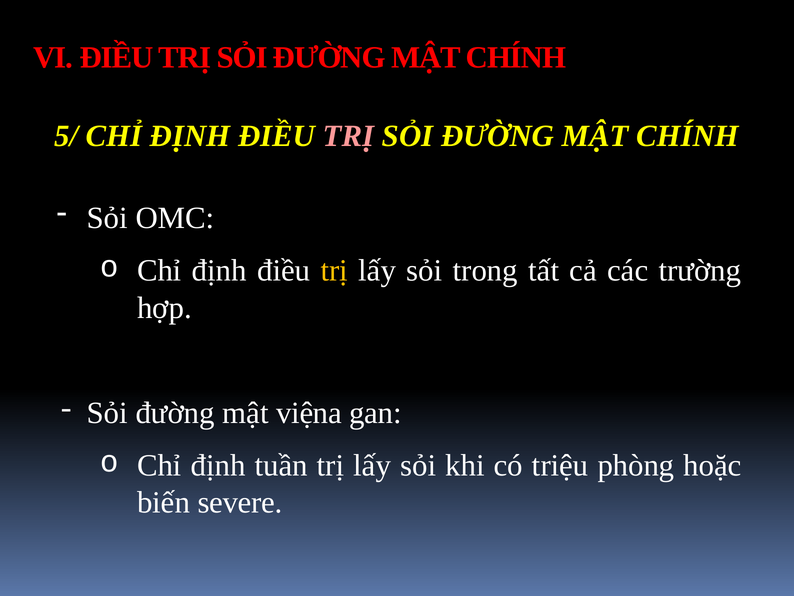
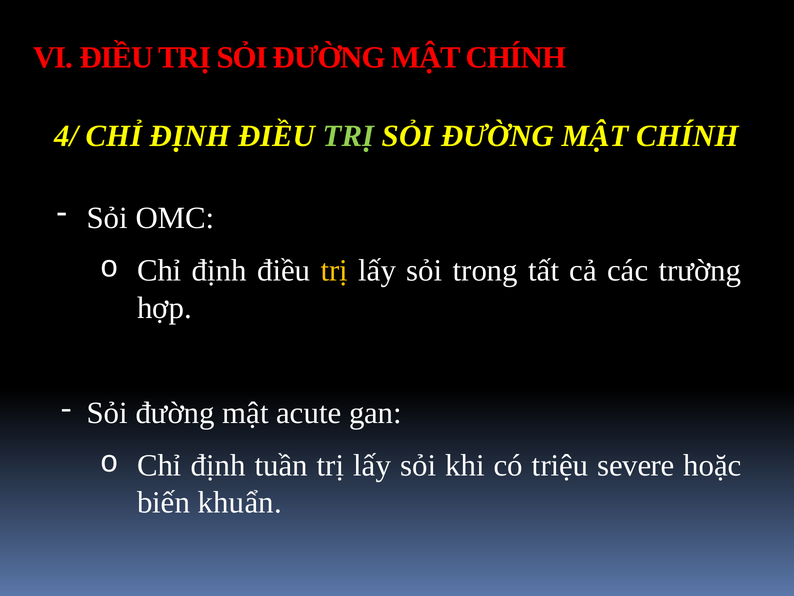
5/: 5/ -> 4/ (66, 136)
TRỊ colour: pink -> light green (349, 136)
việna: việna -> acute (309, 413)
phòng: phòng -> severe (636, 465)
severe: severe -> khuẩn (240, 502)
